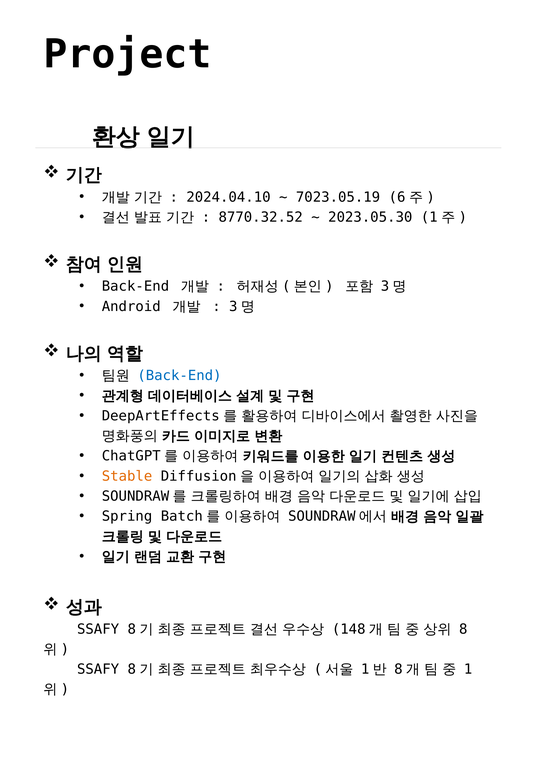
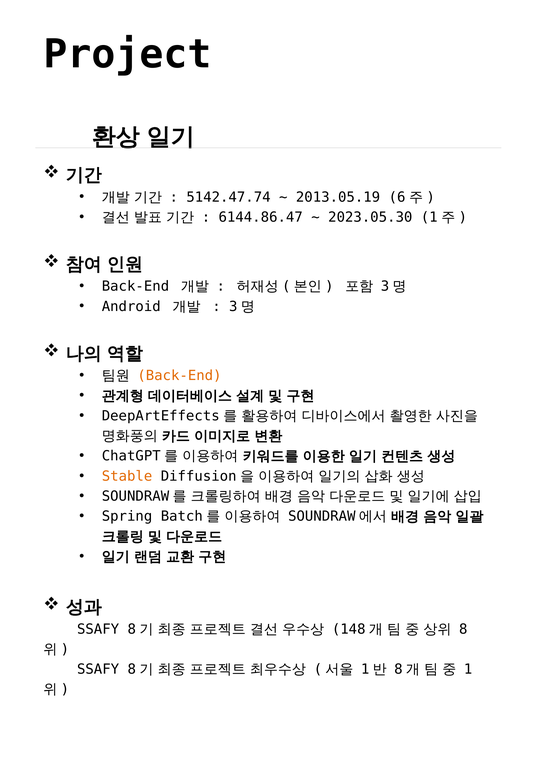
2024.04.10: 2024.04.10 -> 5142.47.74 (228, 197)
7023.05.19: 7023.05.19 -> 2013.05.19 (338, 197)
8770.32.52: 8770.32.52 -> 6144.86.47 (261, 217)
Back-End colour: blue -> orange (179, 376)
